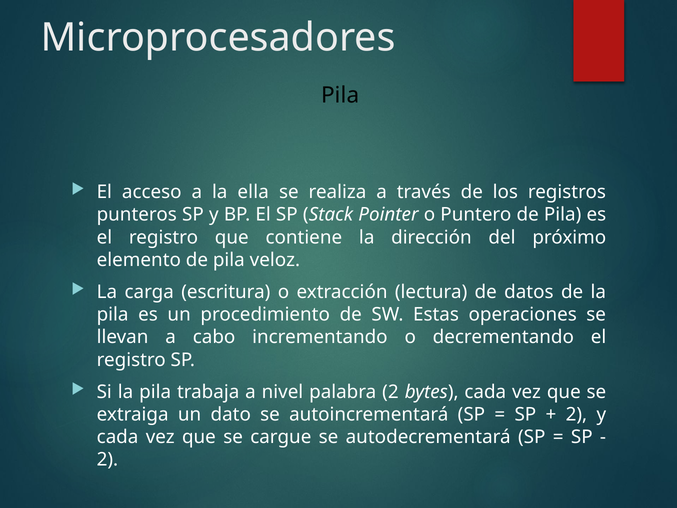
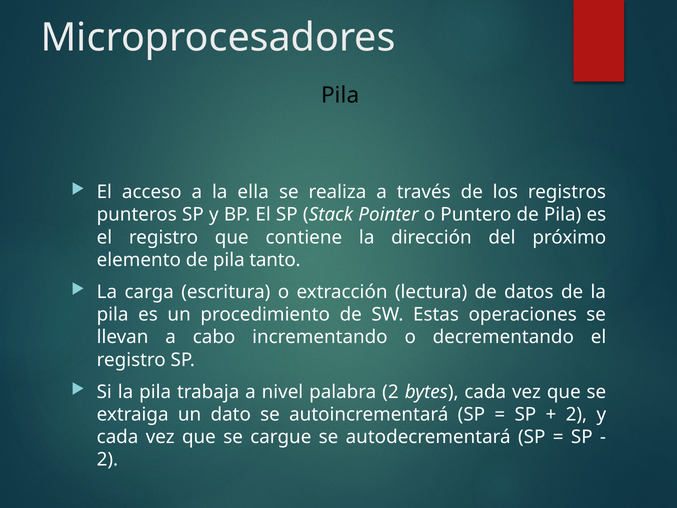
veloz: veloz -> tanto (275, 260)
